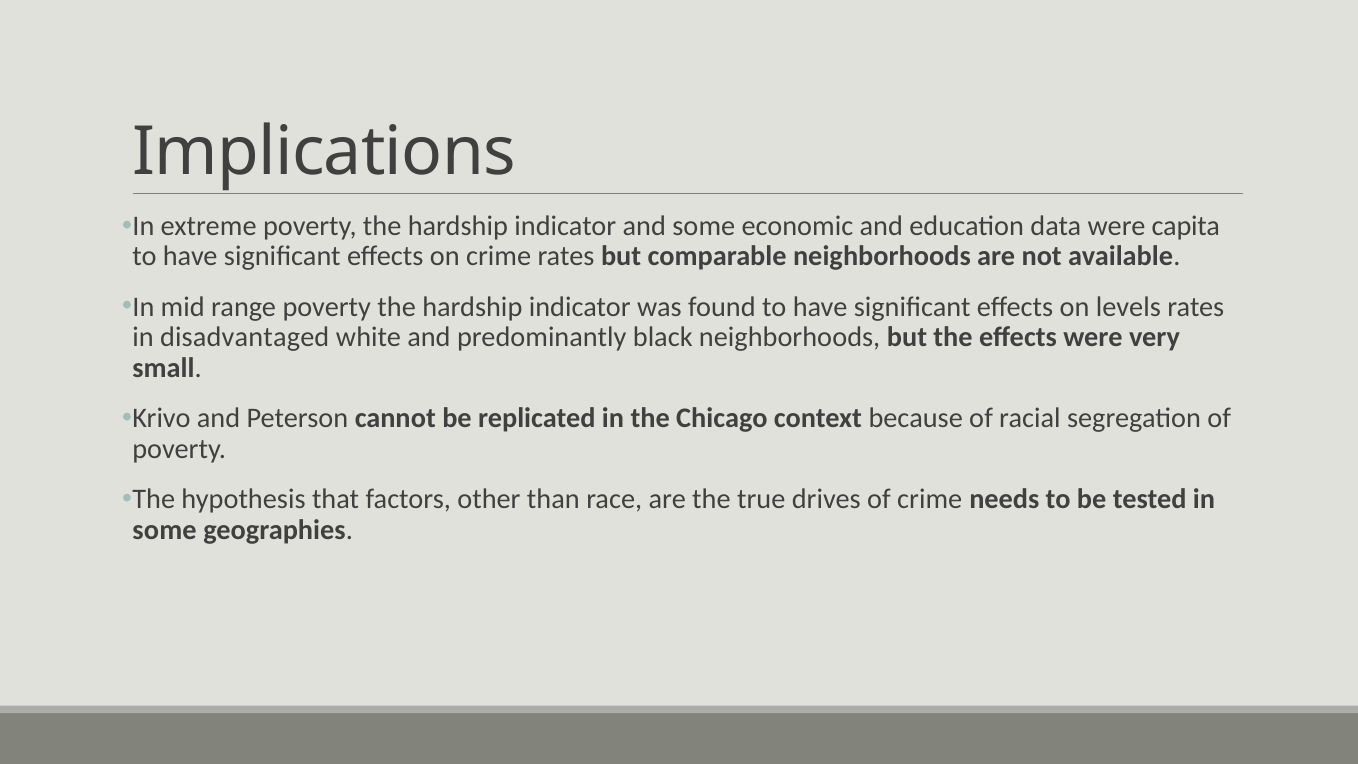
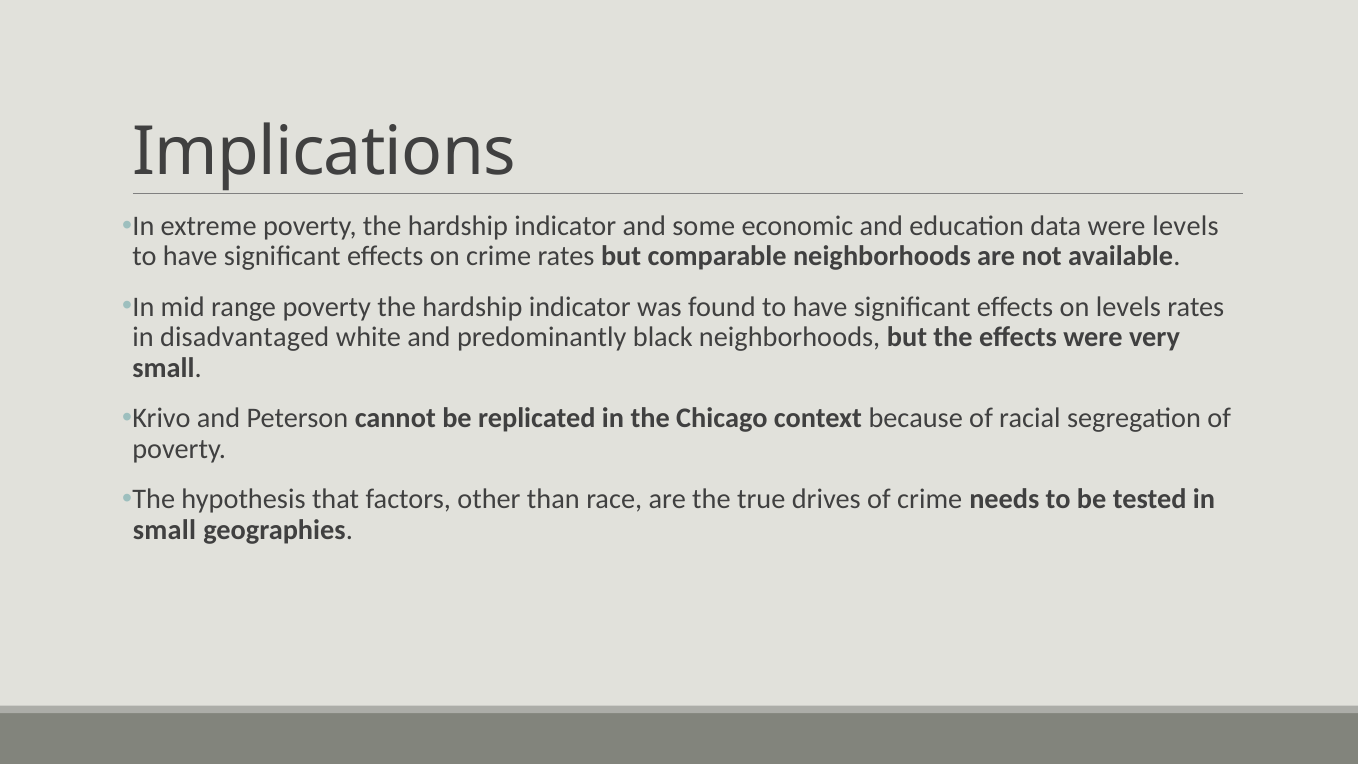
were capita: capita -> levels (1186, 226)
some: some -> small (165, 530)
